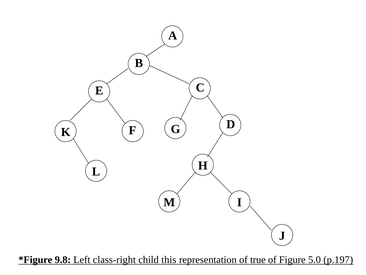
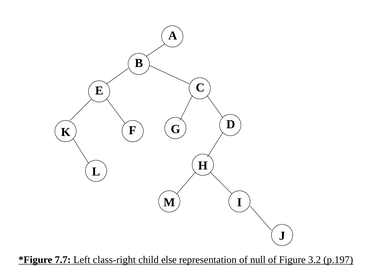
9.8: 9.8 -> 7.7 (63, 259)
this: this -> else (169, 259)
true: true -> null (258, 259)
5.0: 5.0 -> 3.2 (315, 259)
